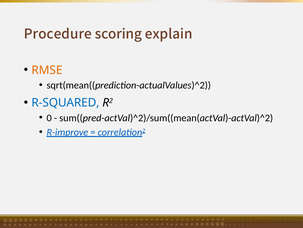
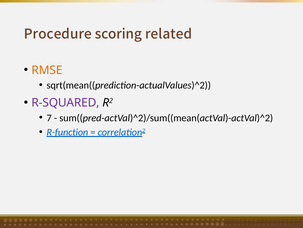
explain: explain -> related (169, 34)
R-SQUARED colour: blue -> purple (65, 102)
0: 0 -> 7 (49, 118)
R-improve: R-improve -> R-function (67, 132)
